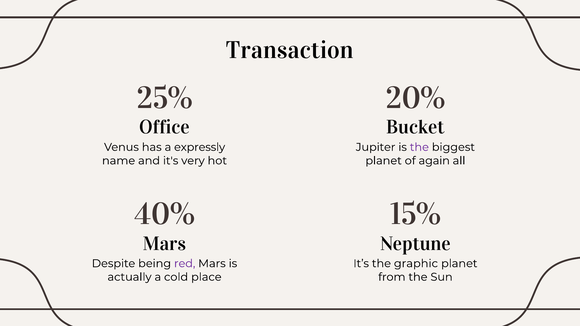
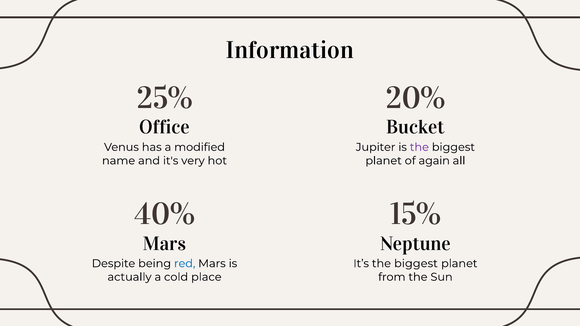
Transaction: Transaction -> Information (290, 50)
expressly: expressly -> modified (200, 147)
red colour: purple -> blue (185, 264)
It’s the graphic: graphic -> biggest (416, 264)
